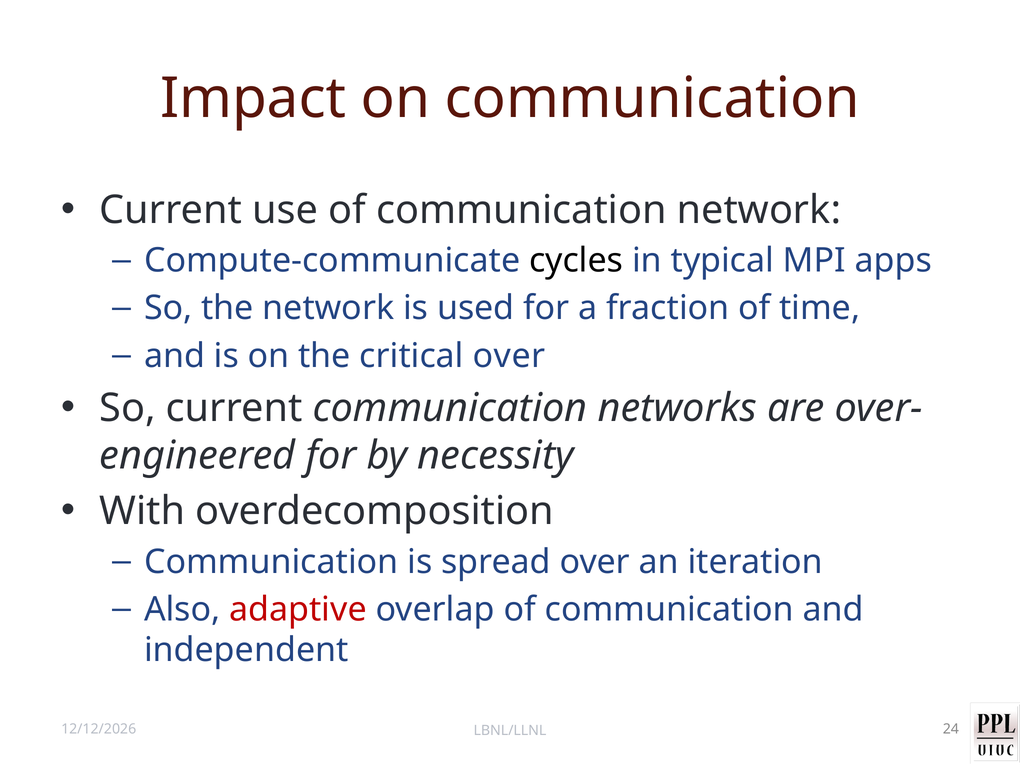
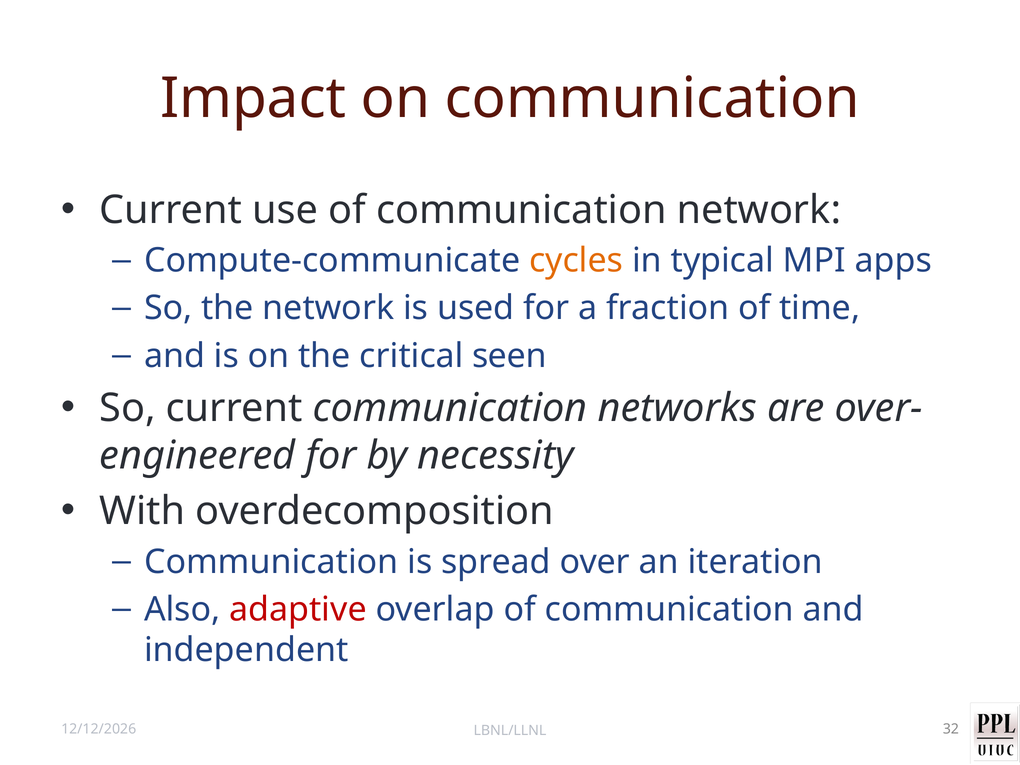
cycles colour: black -> orange (576, 261)
critical over: over -> seen (509, 356)
24: 24 -> 32 (951, 729)
